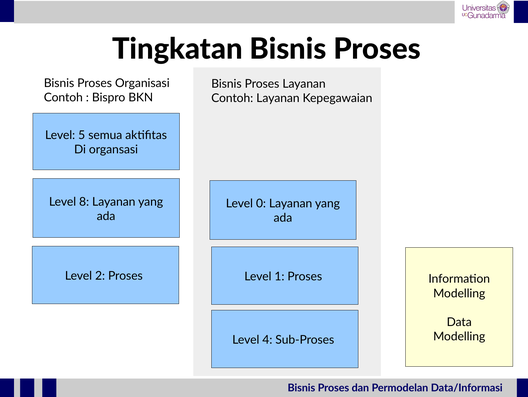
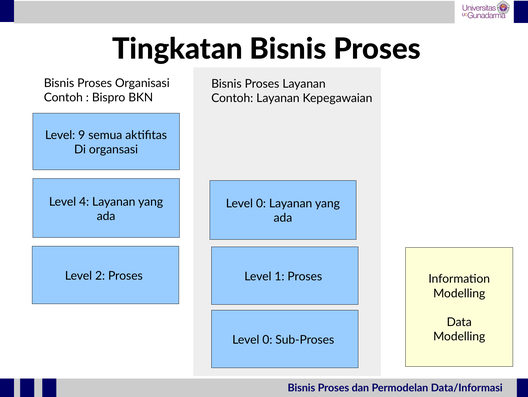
5: 5 -> 9 (82, 135)
8: 8 -> 4 (84, 201)
4: 4 -> 0 (267, 339)
